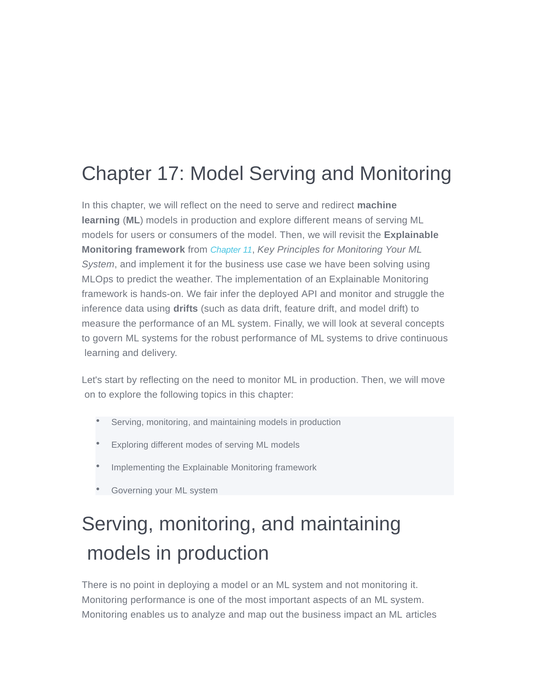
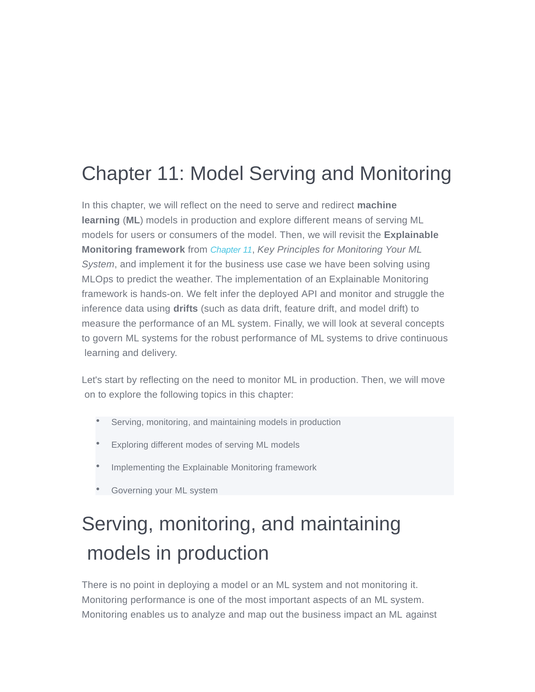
17: 17 -> 11 (171, 174)
fair: fair -> felt (211, 294)
articles: articles -> against (421, 615)
